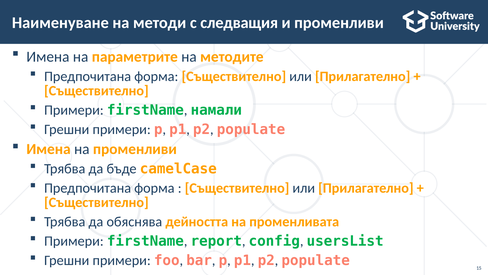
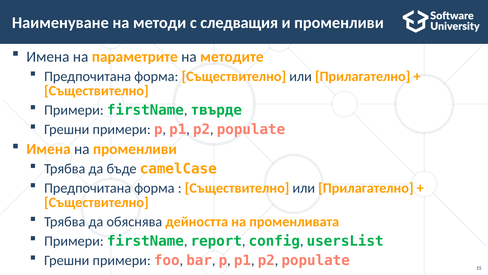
намали: намали -> твърде (216, 110)
